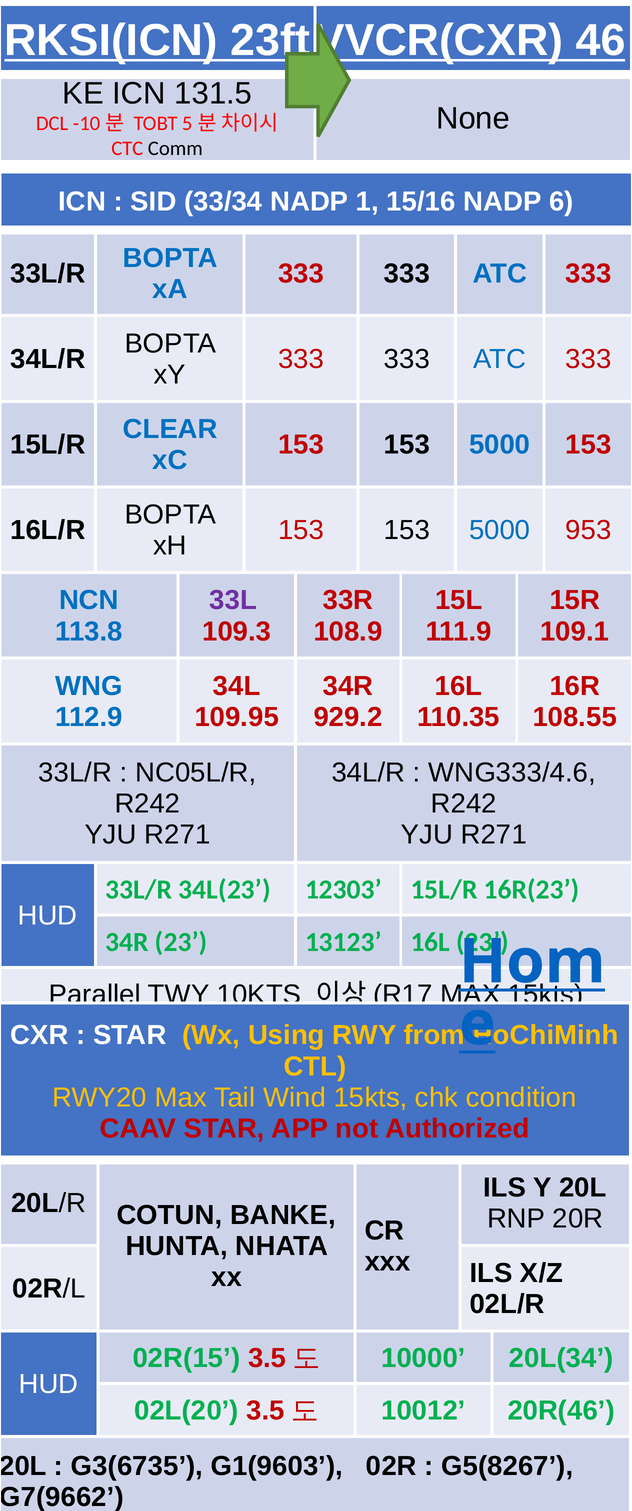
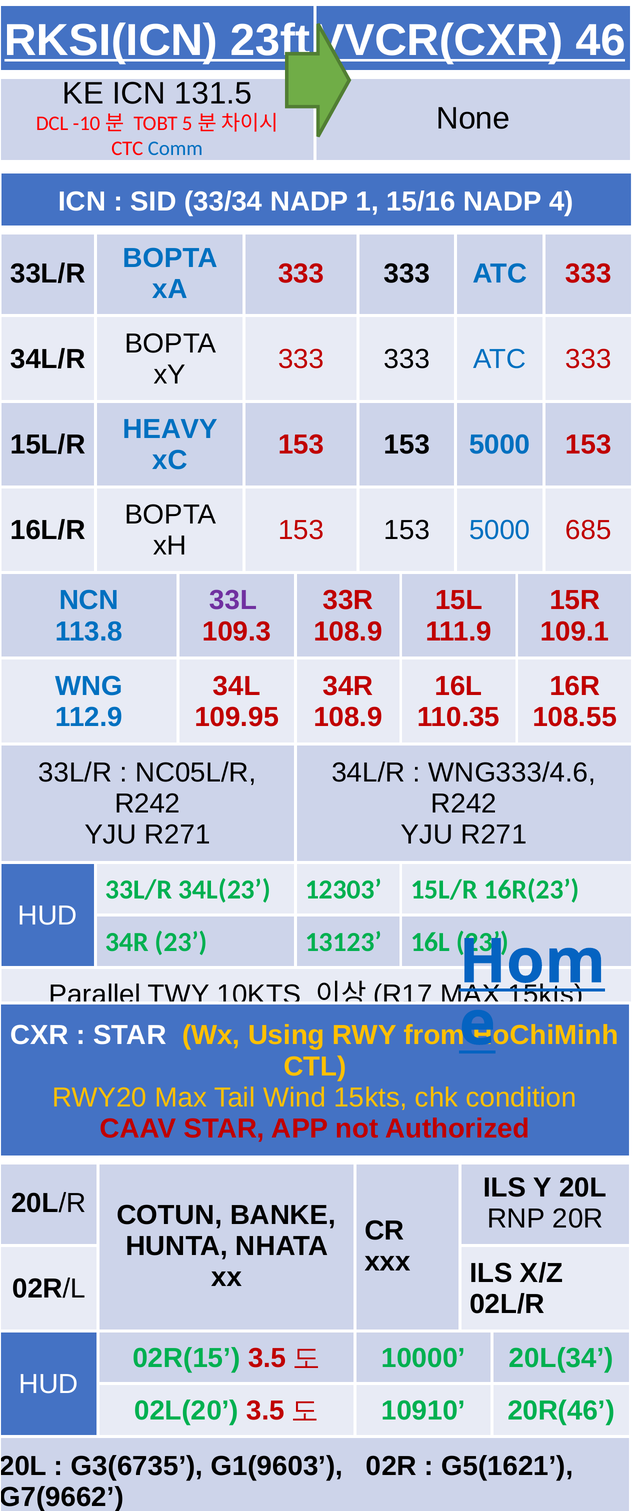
Comm colour: black -> blue (175, 149)
6: 6 -> 4 (561, 202)
CLEAR: CLEAR -> HEAVY (170, 429)
953: 953 -> 685 (588, 531)
929.2: 929.2 -> 108.9 (348, 718)
10012: 10012 -> 10910 (423, 1412)
G5(8267: G5(8267 -> G5(1621 (507, 1467)
